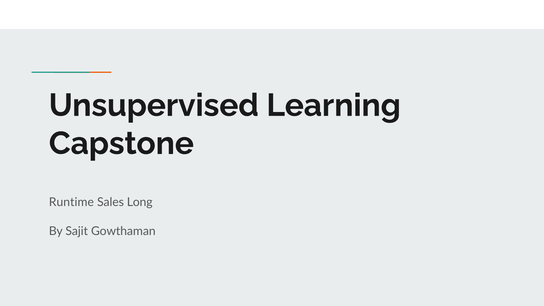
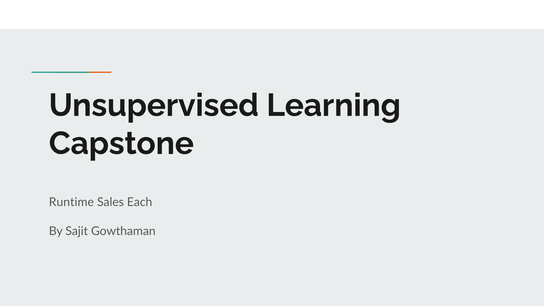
Long: Long -> Each (140, 202)
